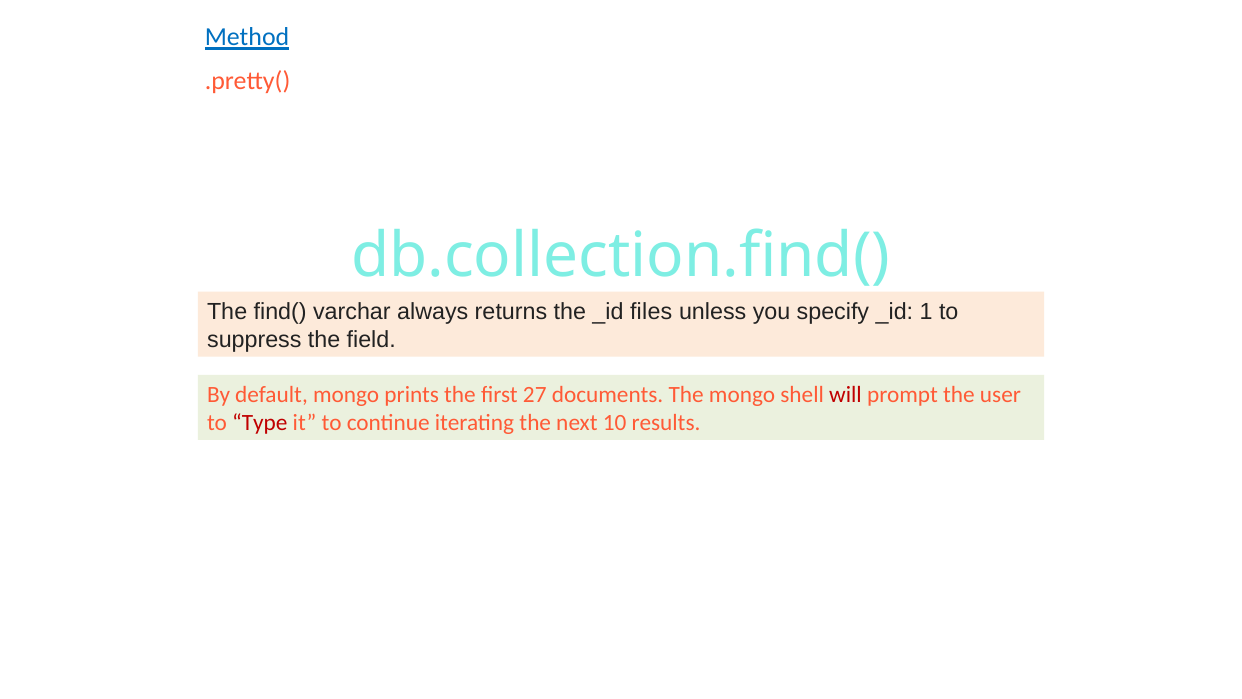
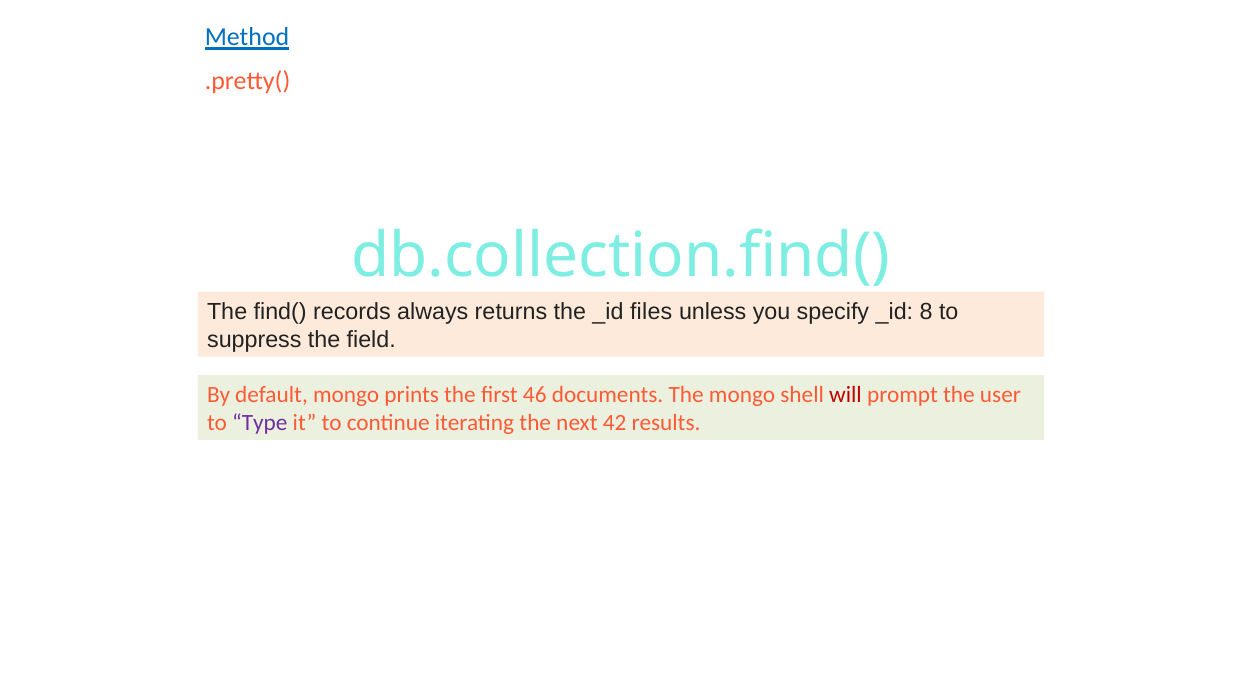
varchar: varchar -> records (352, 312)
1: 1 -> 8 (926, 312)
27: 27 -> 46 (535, 395)
Type colour: red -> purple (260, 423)
10: 10 -> 42 (615, 423)
